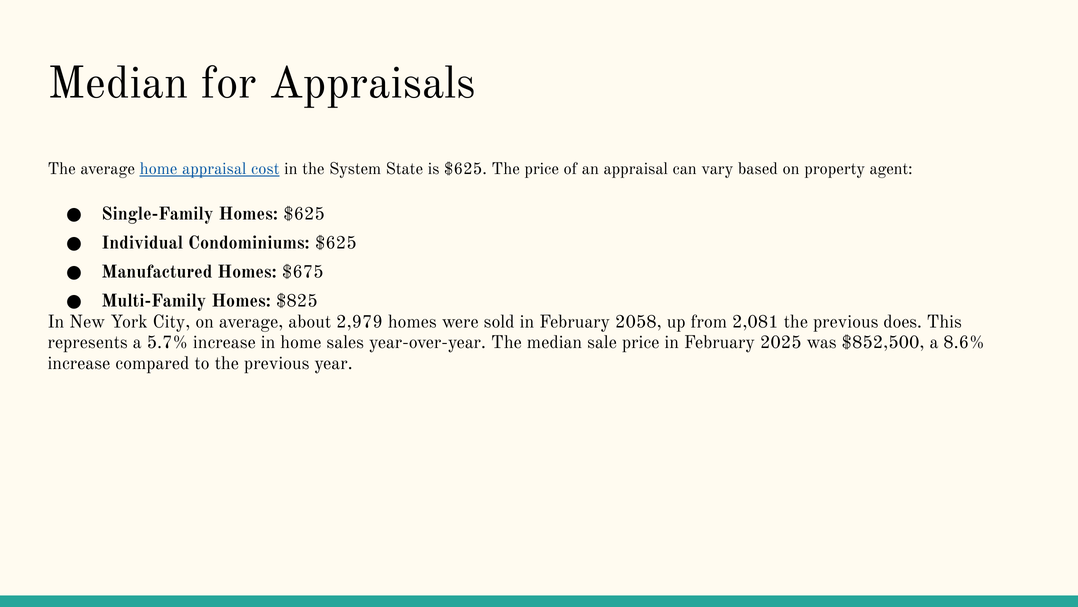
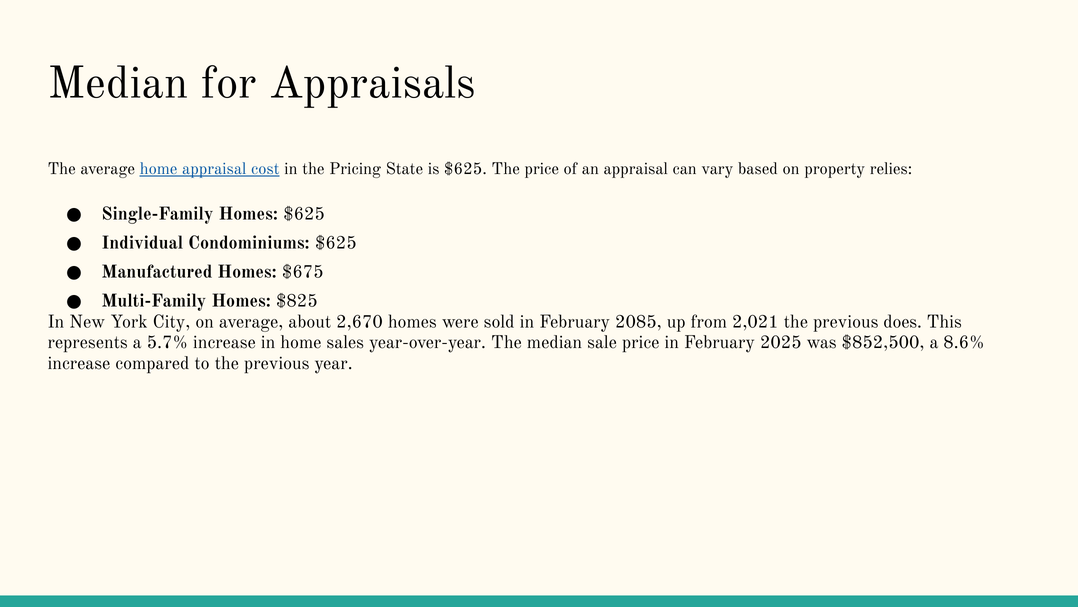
System: System -> Pricing (355, 169)
agent: agent -> relies (891, 169)
2,979: 2,979 -> 2,670 (360, 321)
2058: 2058 -> 2085 (638, 321)
2,081: 2,081 -> 2,021 (755, 321)
